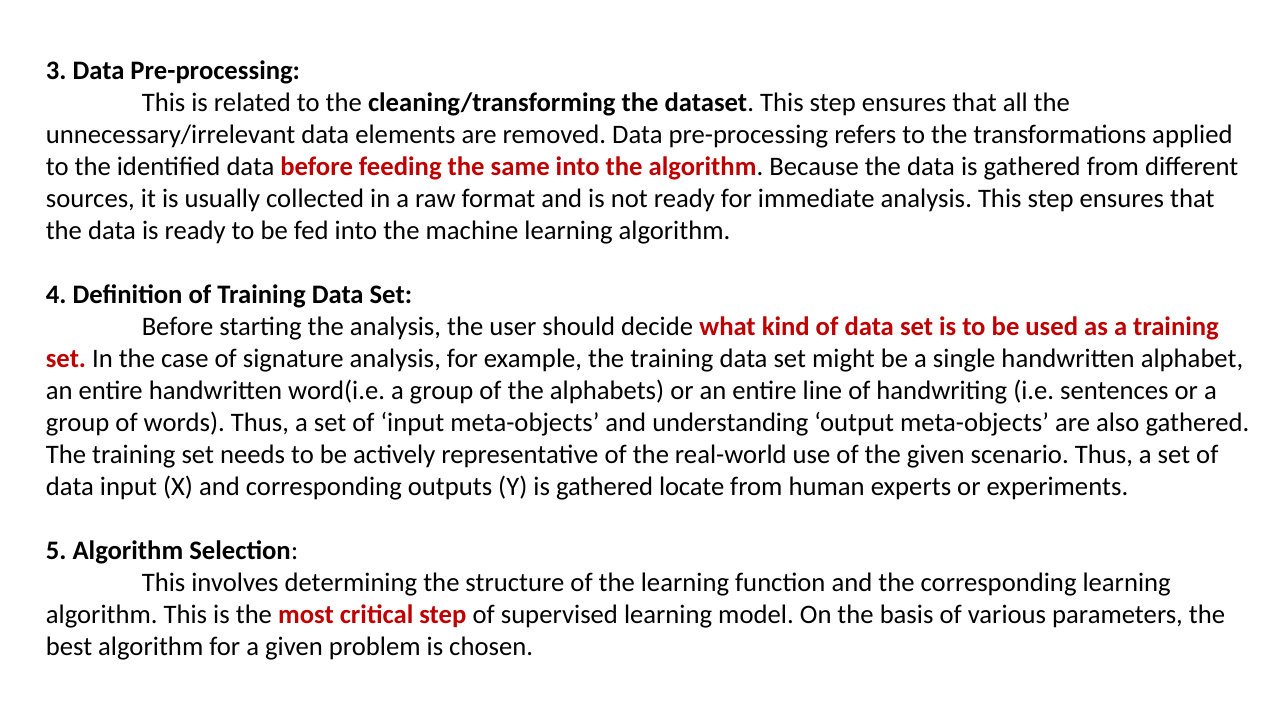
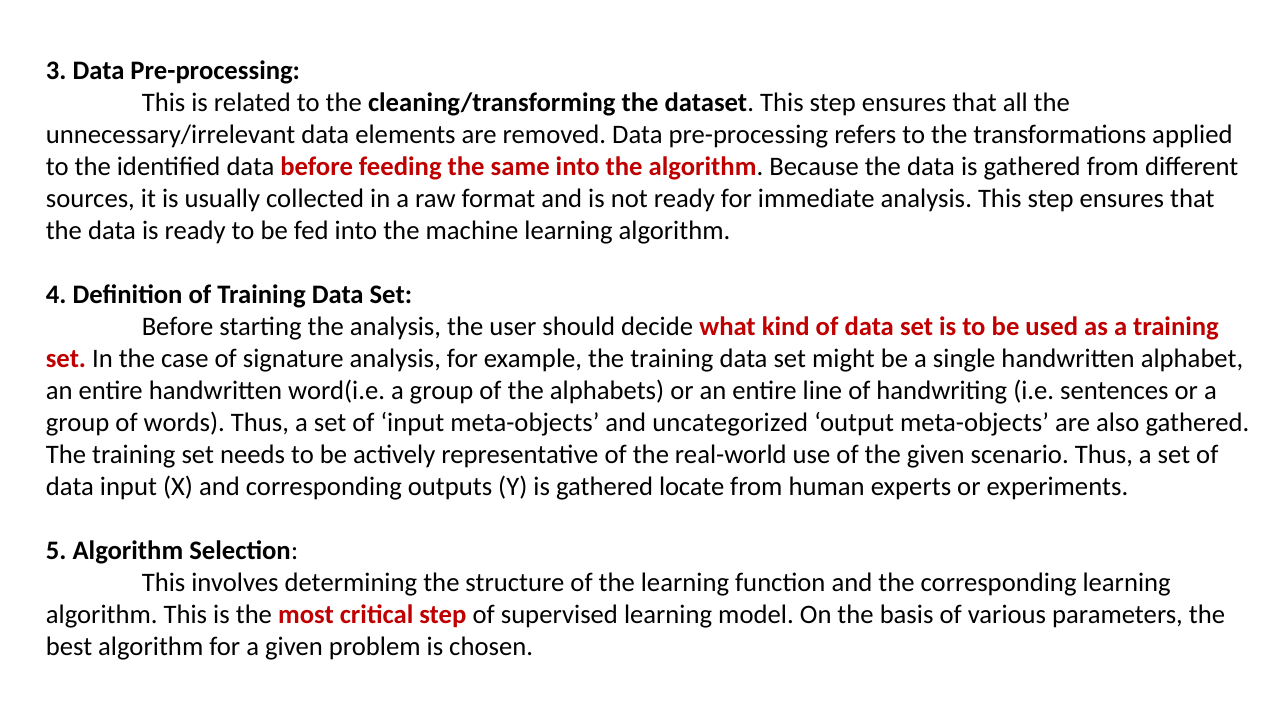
understanding: understanding -> uncategorized (730, 422)
